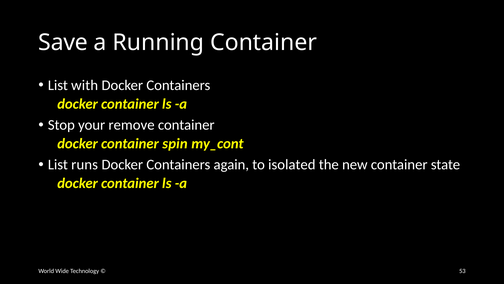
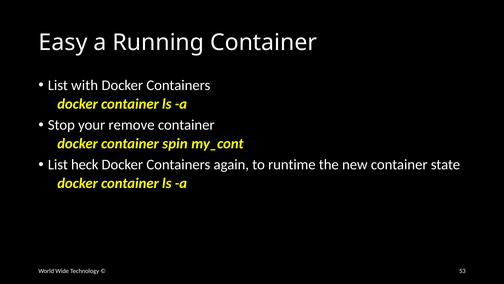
Save: Save -> Easy (63, 42)
runs: runs -> heck (85, 164)
isolated: isolated -> runtime (292, 164)
